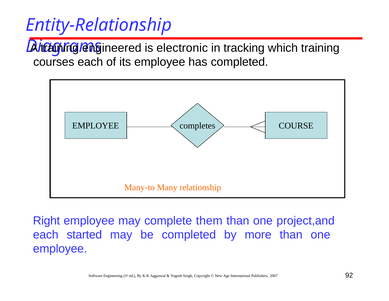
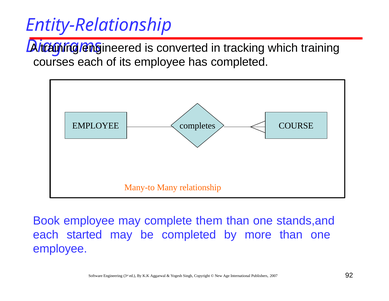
electronic: electronic -> converted (182, 48)
Right: Right -> Book (46, 220)
project,and: project,and -> stands,and (306, 220)
